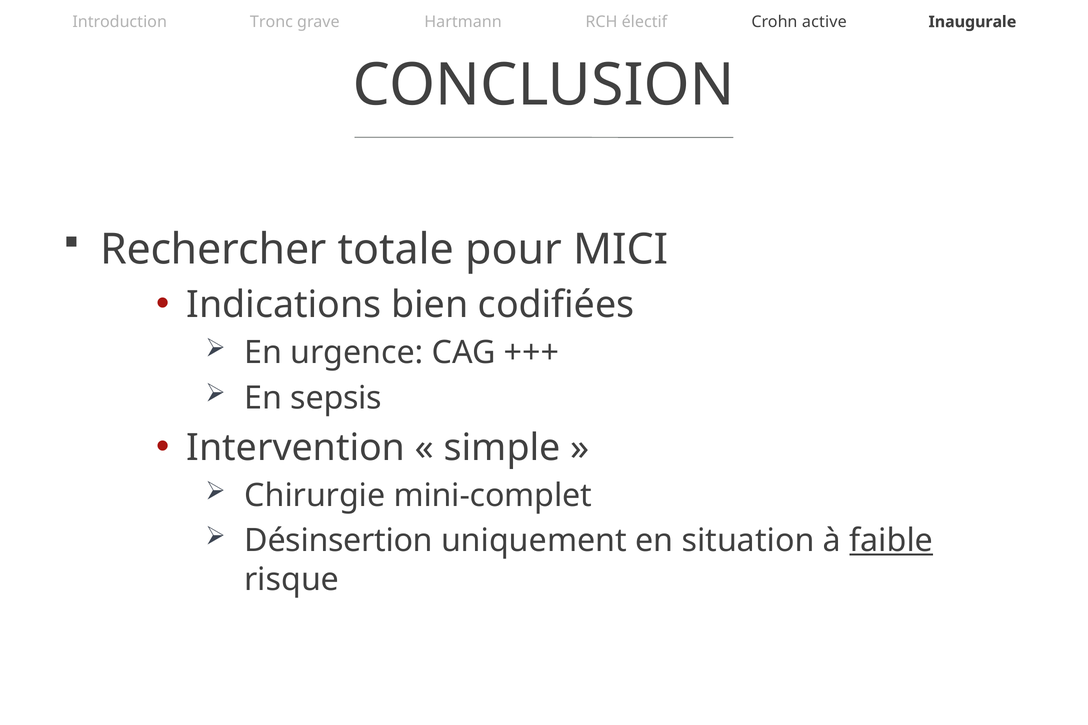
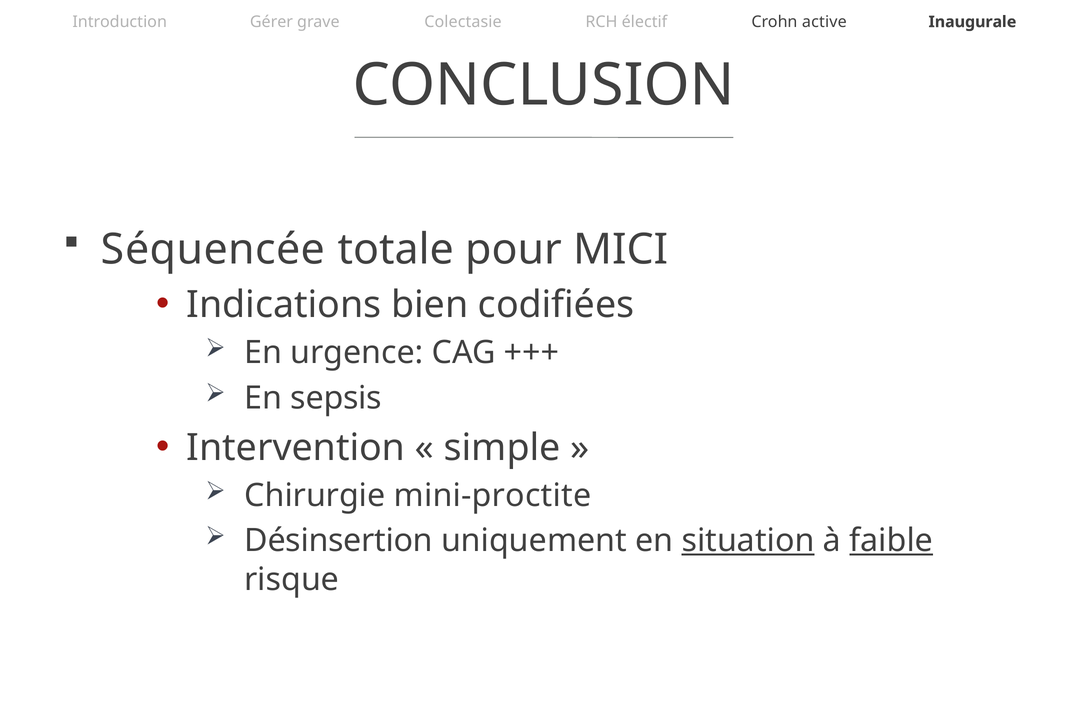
Tronc: Tronc -> Gérer (271, 22)
Hartmann: Hartmann -> Colectasie (463, 22)
Rechercher: Rechercher -> Séquencée (213, 249)
mini-complet: mini-complet -> mini-proctite (493, 496)
situation underline: none -> present (748, 541)
